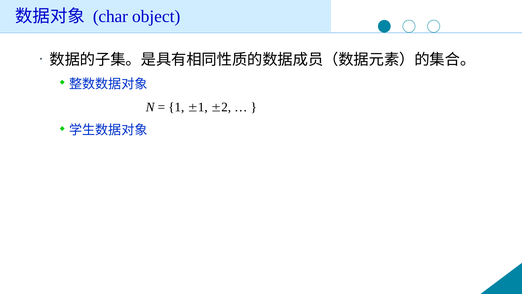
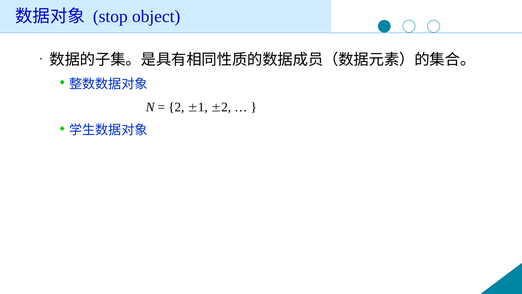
char: char -> stop (110, 17)
1: 1 -> 2 (176, 107)
